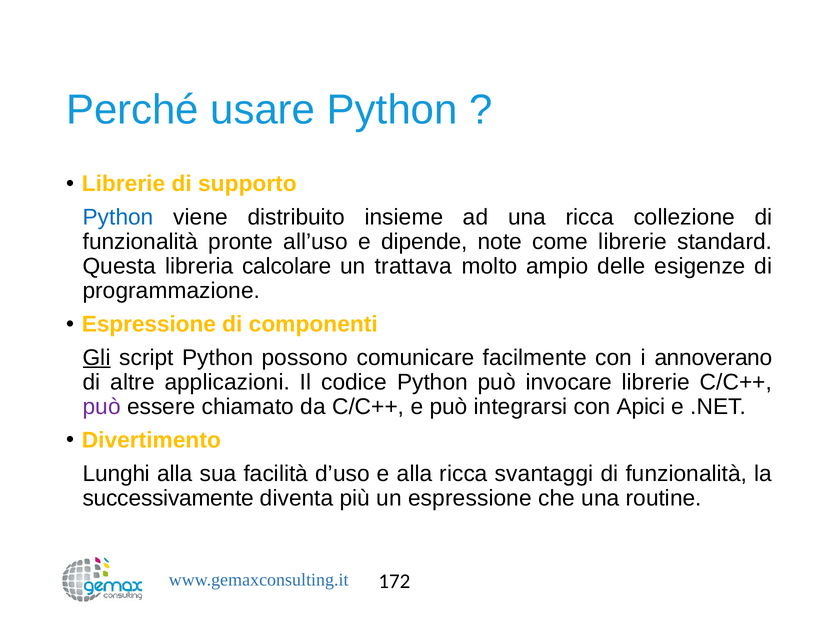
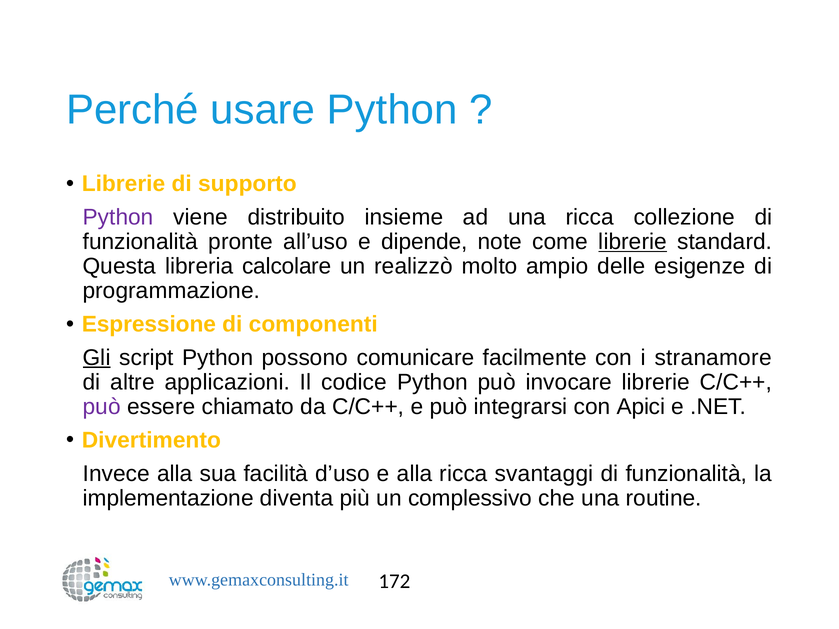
Python colour: blue -> purple (118, 217)
librerie underline: none -> present (633, 242)
trattava: trattava -> realizzò (414, 266)
annoverano: annoverano -> stranamore (713, 358)
Lunghi: Lunghi -> Invece (116, 474)
successivamente: successivamente -> implementazione (168, 498)
un espressione: espressione -> complessivo (470, 498)
